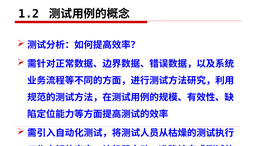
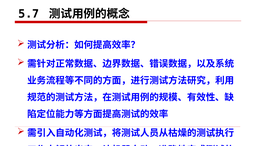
1.2: 1.2 -> 5.7 (29, 14)
